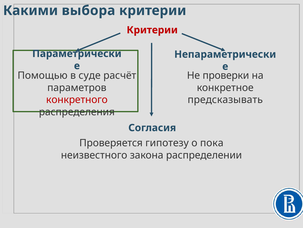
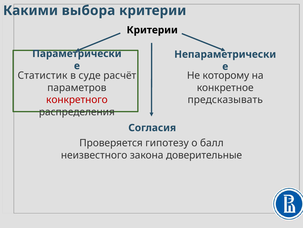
Критерии colour: red -> black (152, 30)
Помощью: Помощью -> Статистик (43, 75)
проверки: проверки -> которому (226, 75)
пока: пока -> балл (212, 143)
распределении: распределении -> доверительные (204, 155)
